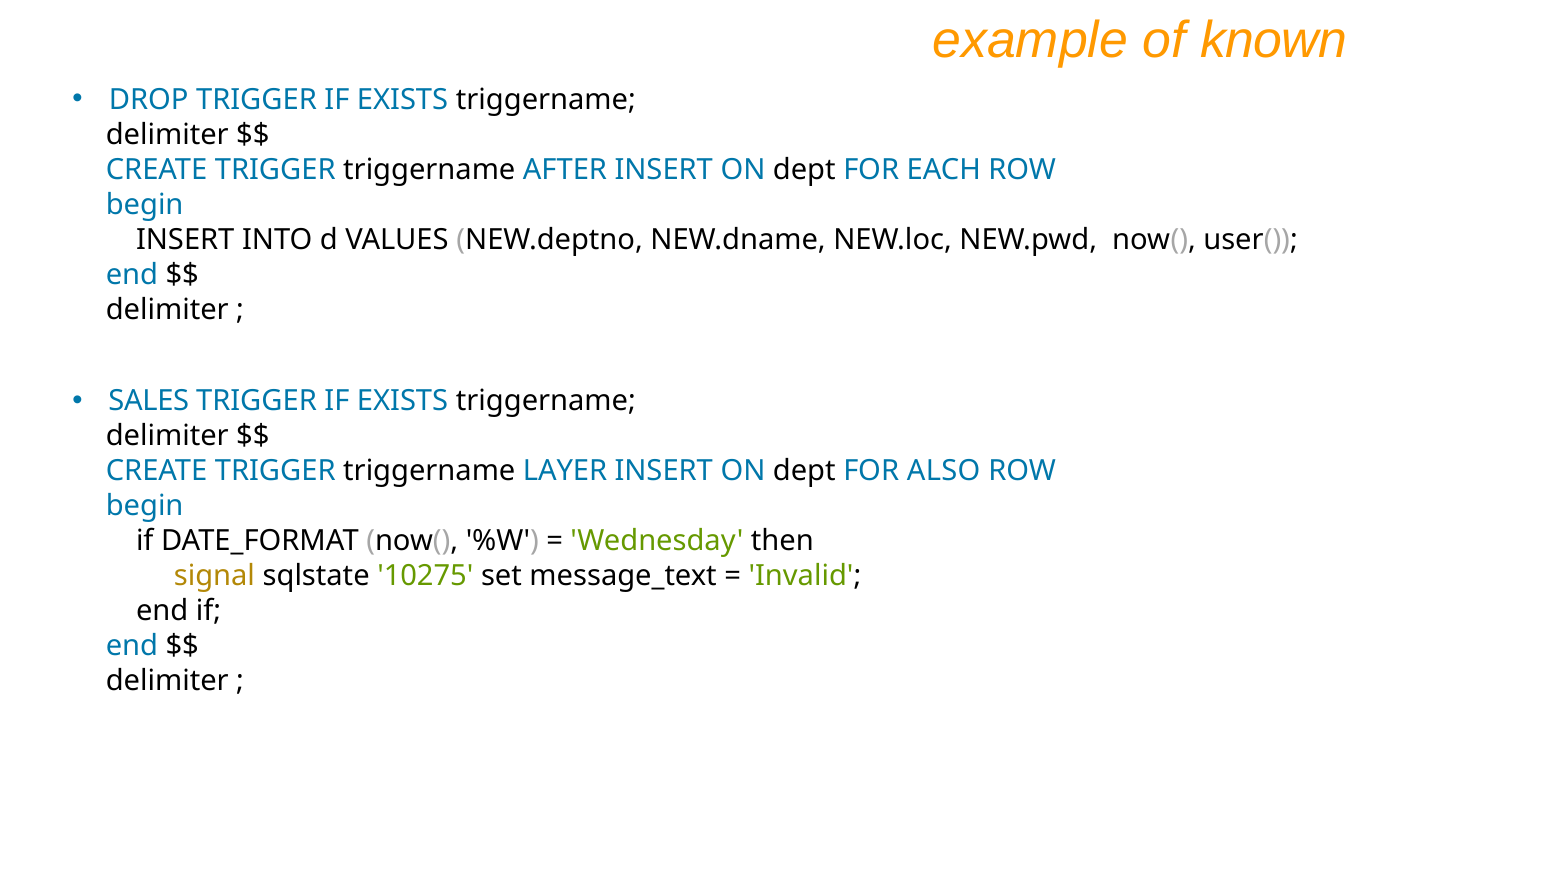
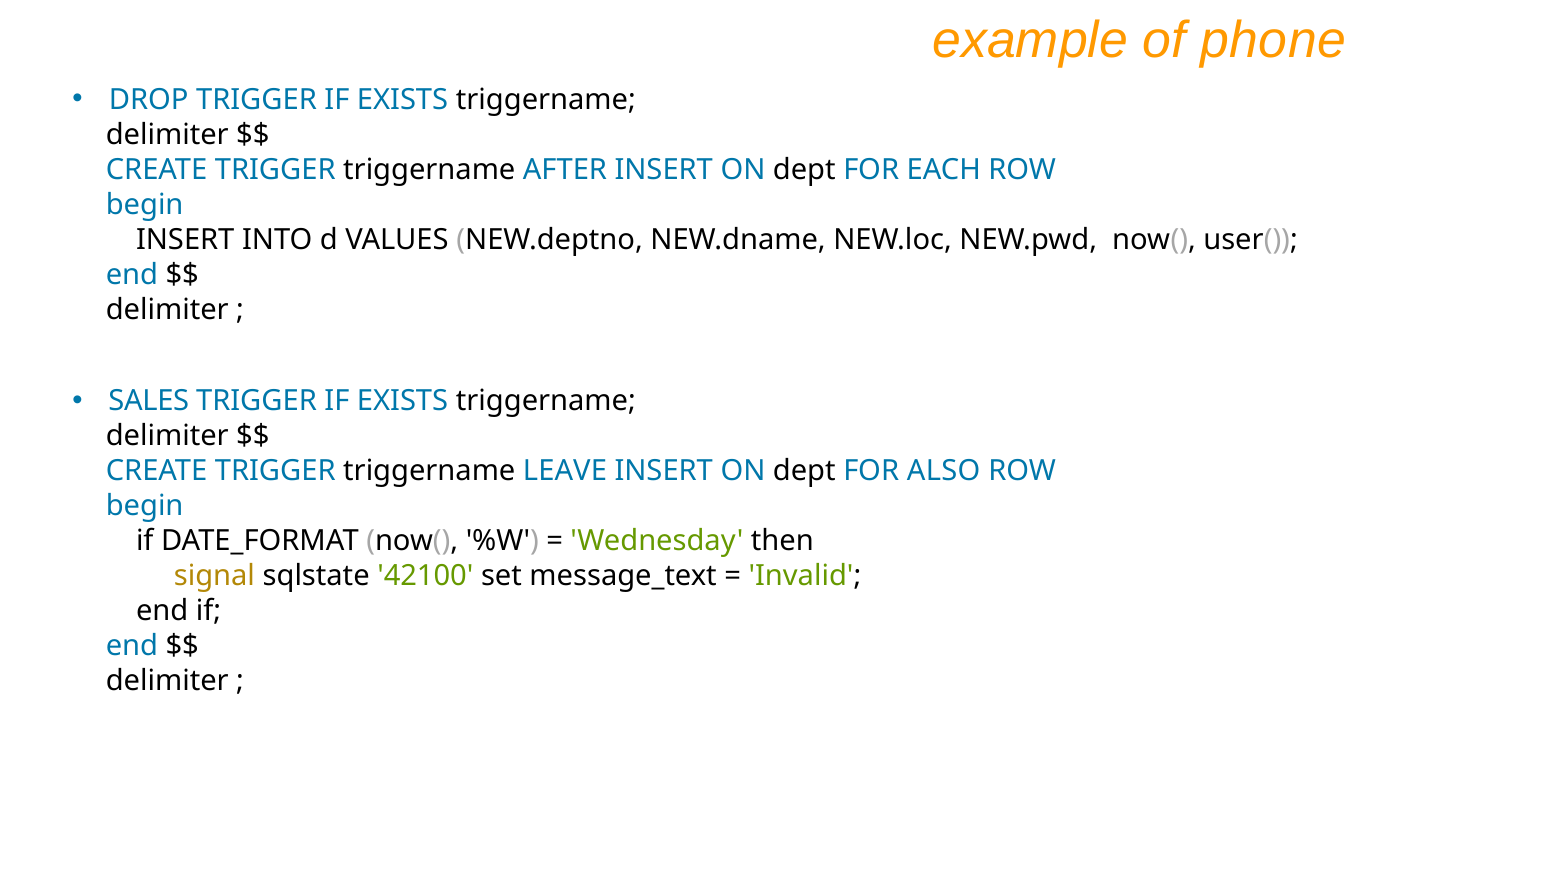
known: known -> phone (1273, 40)
LAYER: LAYER -> LEAVE (565, 471)
10275: 10275 -> 42100 (425, 576)
